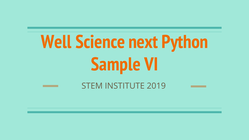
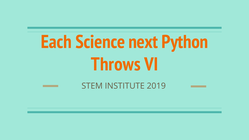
Well: Well -> Each (56, 42)
Sample: Sample -> Throws (116, 64)
